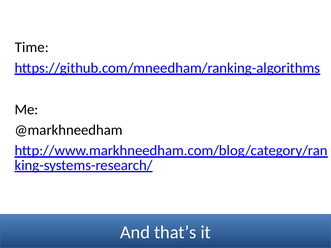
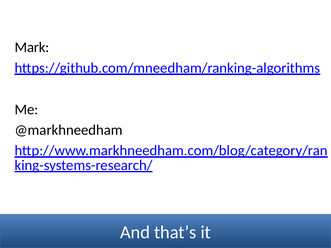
Time: Time -> Mark (32, 47)
